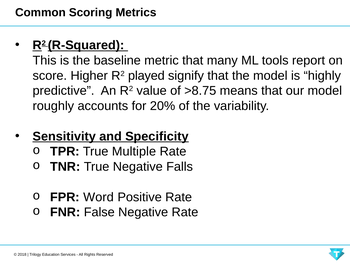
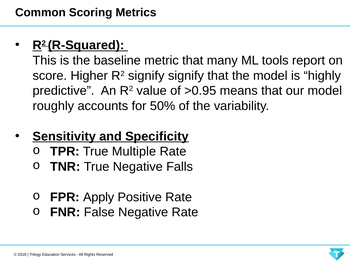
R2 played: played -> signify (146, 75)
>8.75: >8.75 -> >0.95 (200, 91)
20%: 20% -> 50% (163, 106)
Word: Word -> Apply (99, 197)
